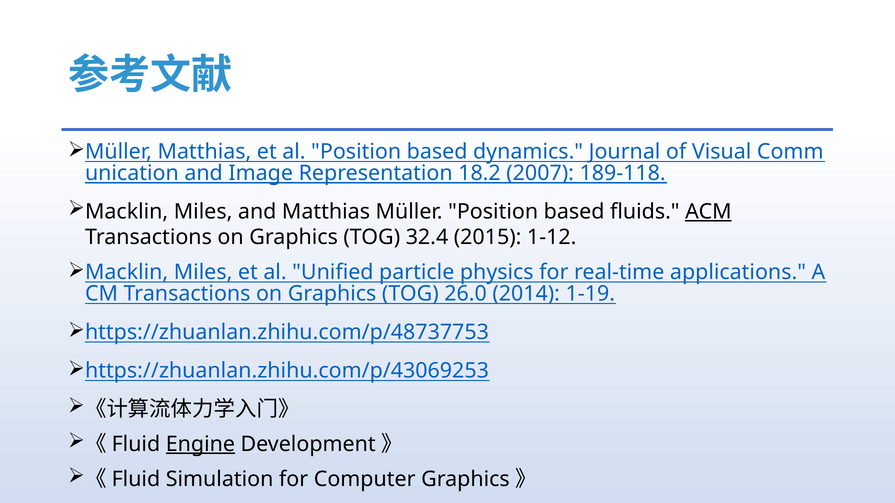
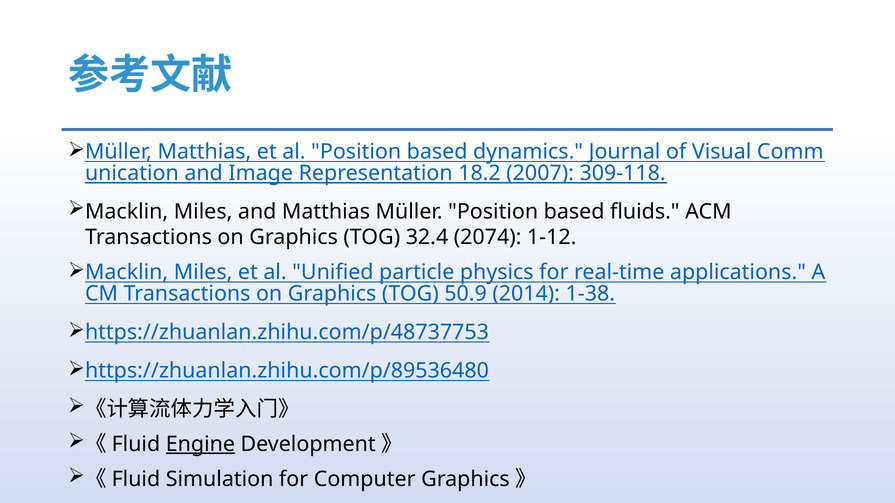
189-118: 189-118 -> 309-118 (623, 173)
ACM underline: present -> none (708, 212)
2015: 2015 -> 2074 (488, 237)
26.0: 26.0 -> 50.9 (466, 294)
1-19: 1-19 -> 1-38 (590, 294)
https://zhuanlan.zhihu.com/p/43069253: https://zhuanlan.zhihu.com/p/43069253 -> https://zhuanlan.zhihu.com/p/89536480 (287, 371)
